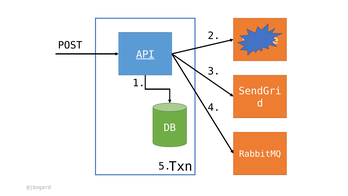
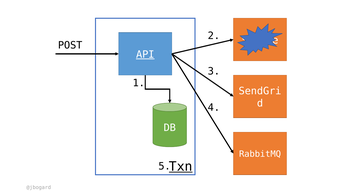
Txn underline: none -> present (181, 166)
